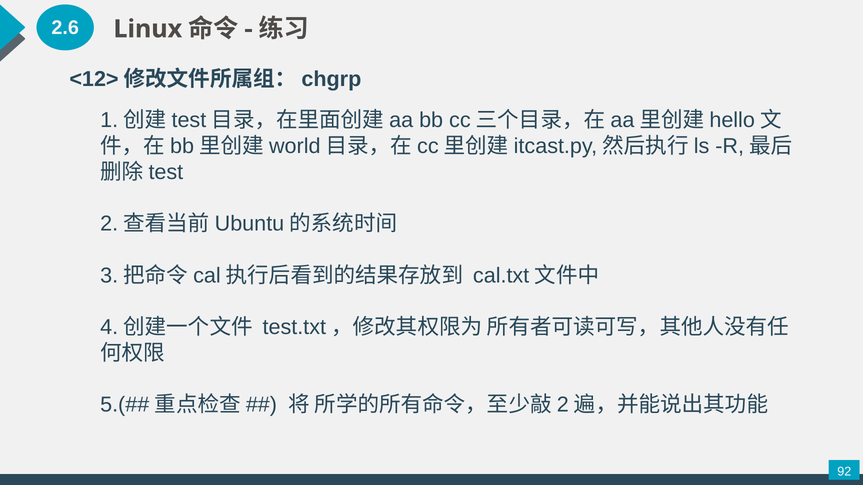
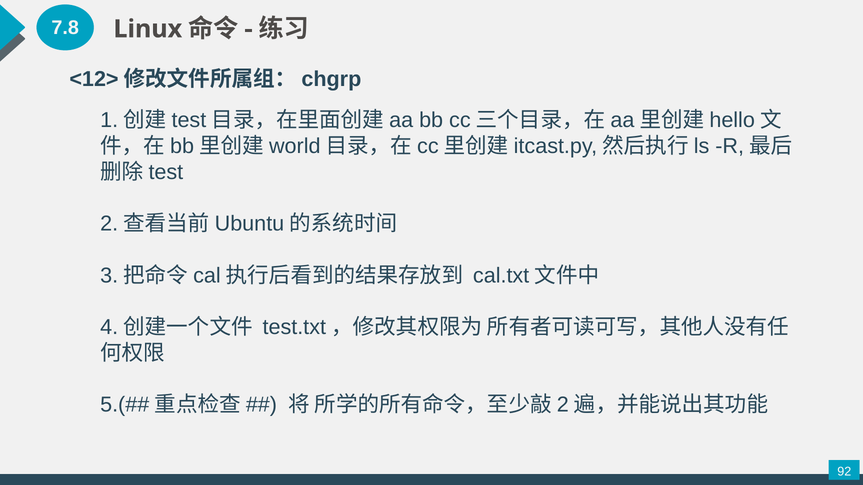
2.6: 2.6 -> 7.8 (65, 28)
